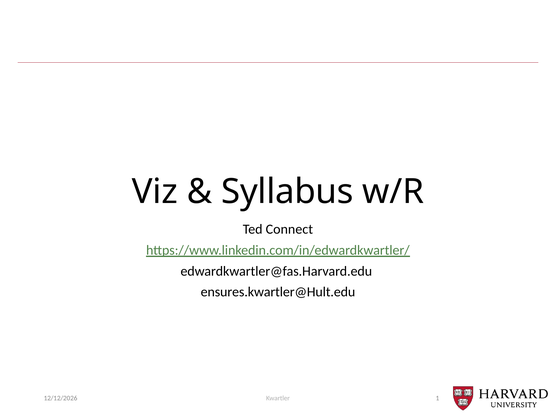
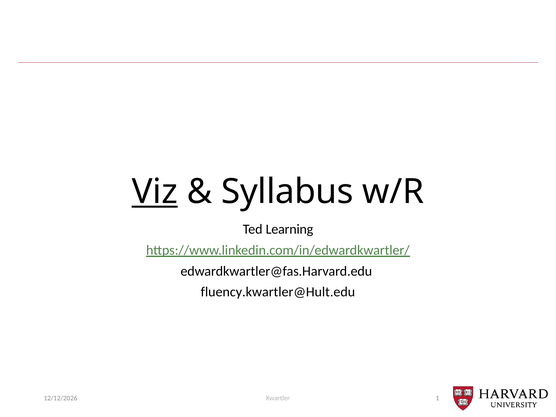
Viz underline: none -> present (155, 192)
Connect: Connect -> Learning (289, 229)
ensures.kwartler@Hult.edu: ensures.kwartler@Hult.edu -> fluency.kwartler@Hult.edu (278, 292)
